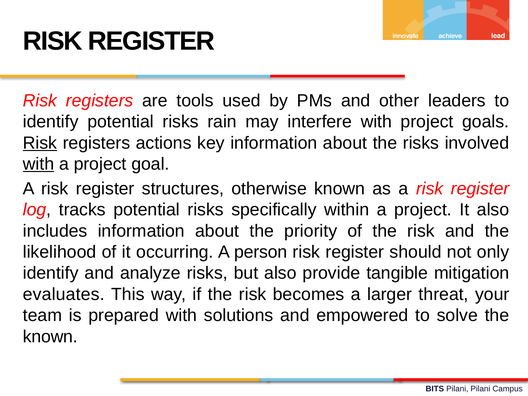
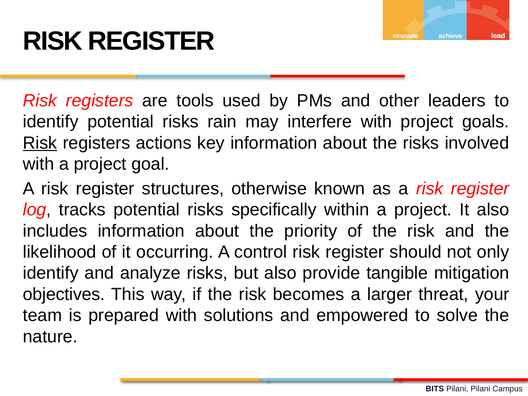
with underline: present -> none (39, 164)
person: person -> control (261, 252)
evaluates: evaluates -> objectives (64, 294)
known: known -> nature (50, 337)
